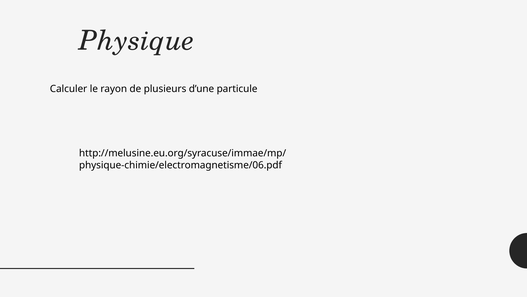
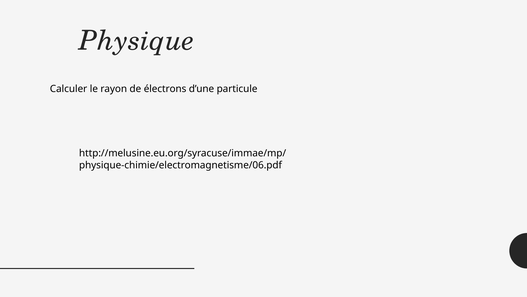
plusieurs: plusieurs -> électrons (165, 89)
